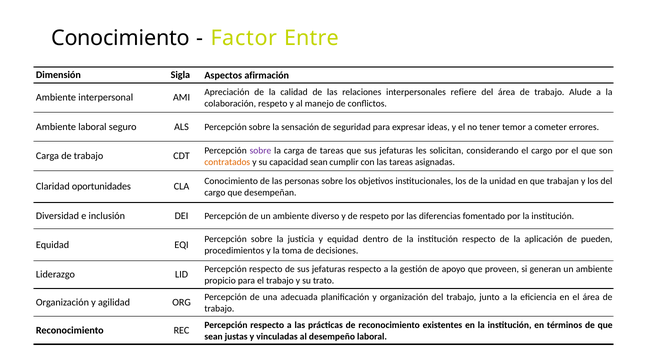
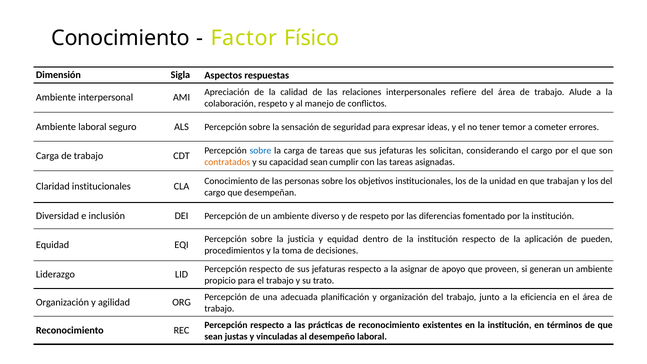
Entre: Entre -> Físico (312, 38)
afirmación: afirmación -> respuestas (267, 75)
sobre colour: purple -> blue (260, 151)
Claridad oportunidades: oportunidades -> institucionales (101, 187)
gestión: gestión -> asignar (414, 269)
